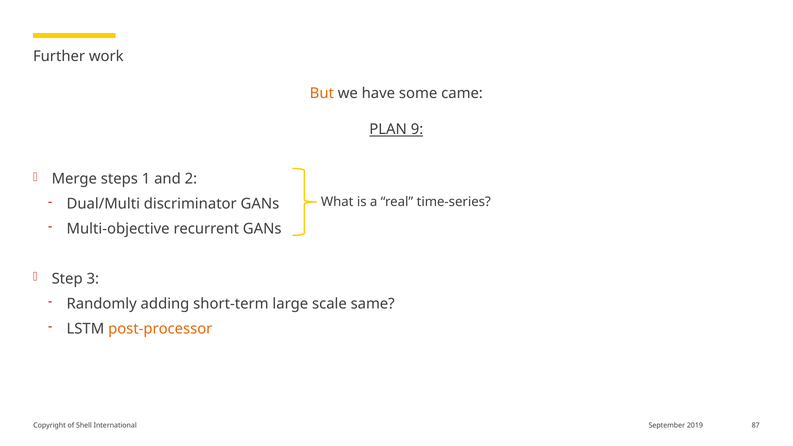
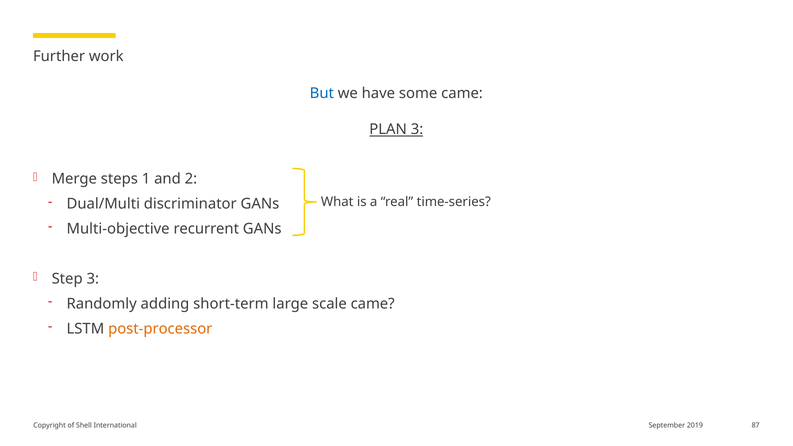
But colour: orange -> blue (322, 93)
PLAN 9: 9 -> 3 (417, 129)
scale same: same -> came (373, 304)
